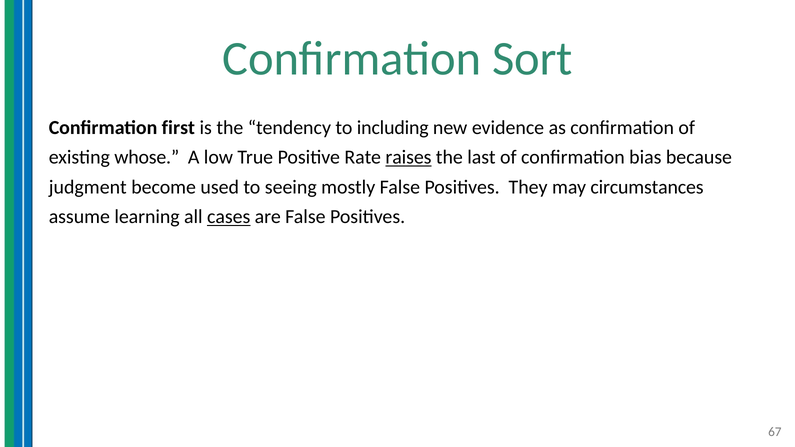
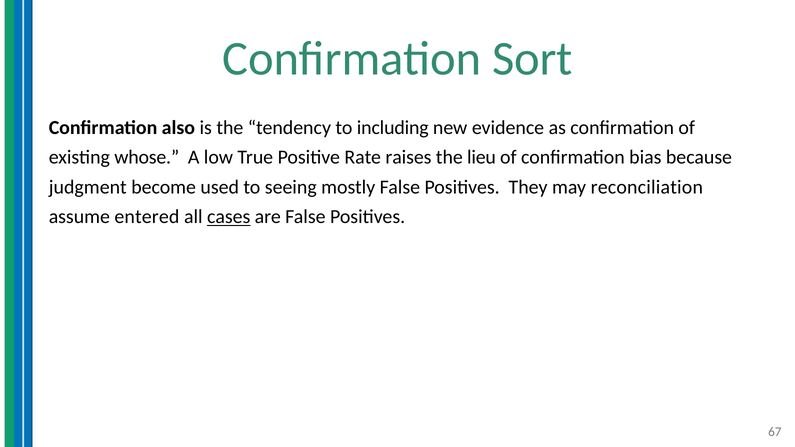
first: first -> also (178, 128)
raises underline: present -> none (408, 157)
last: last -> lieu (482, 157)
circumstances: circumstances -> reconciliation (647, 187)
learning: learning -> entered (147, 217)
